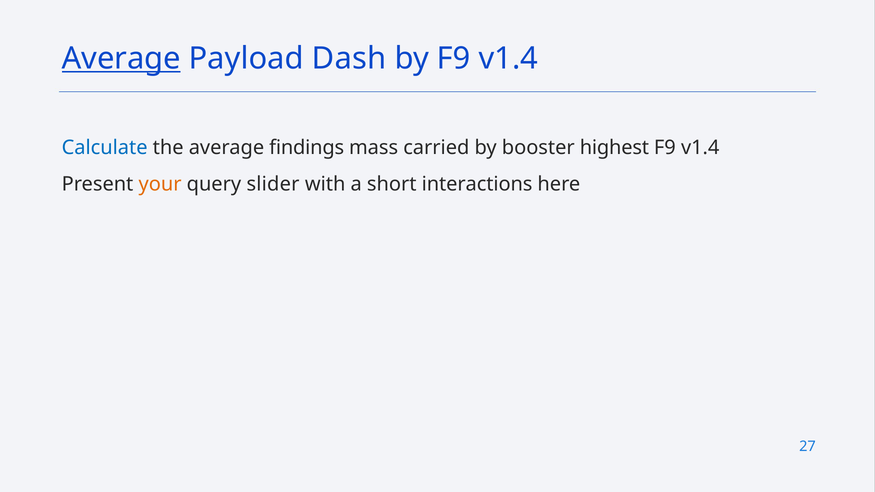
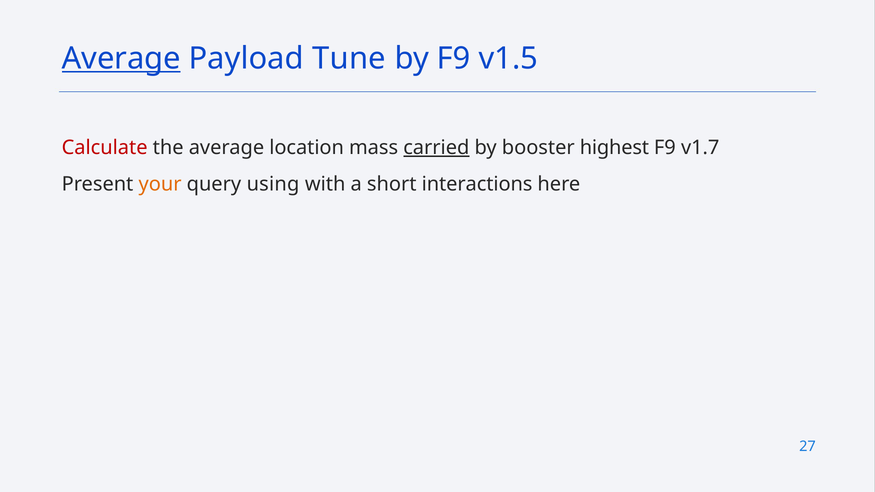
Dash: Dash -> Tune (349, 58)
by F9 v1.4: v1.4 -> v1.5 (508, 58)
Calculate colour: blue -> red (105, 148)
findings: findings -> location (307, 148)
carried underline: none -> present (436, 148)
v1.4: v1.4 -> v1.7 (700, 148)
slider: slider -> using (273, 184)
